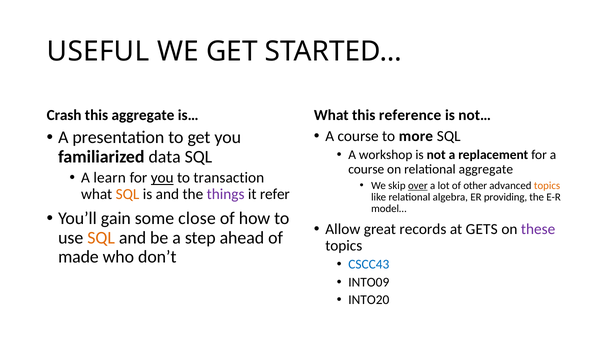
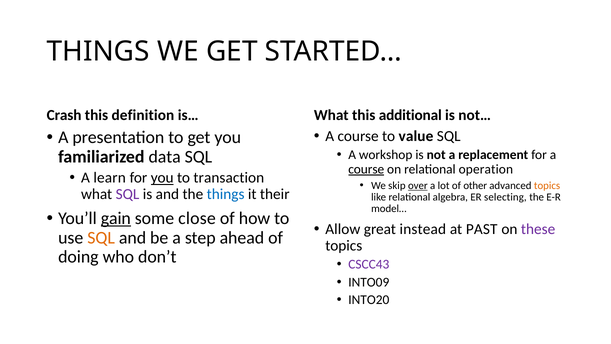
USEFUL: USEFUL -> THINGS (98, 51)
this aggregate: aggregate -> definition (143, 115)
reference: reference -> additional (410, 115)
more: more -> value (416, 136)
course underline: none -> present (366, 169)
relational aggregate: aggregate -> operation (486, 169)
SQL colour: orange -> purple (128, 194)
things colour: purple -> blue (226, 194)
refer: refer -> their (275, 194)
providing: providing -> selecting (505, 197)
gain underline: none -> present (116, 218)
records: records -> instead (423, 229)
GETS: GETS -> PAST (482, 229)
made: made -> doing (78, 257)
CSCC43 colour: blue -> purple (369, 264)
